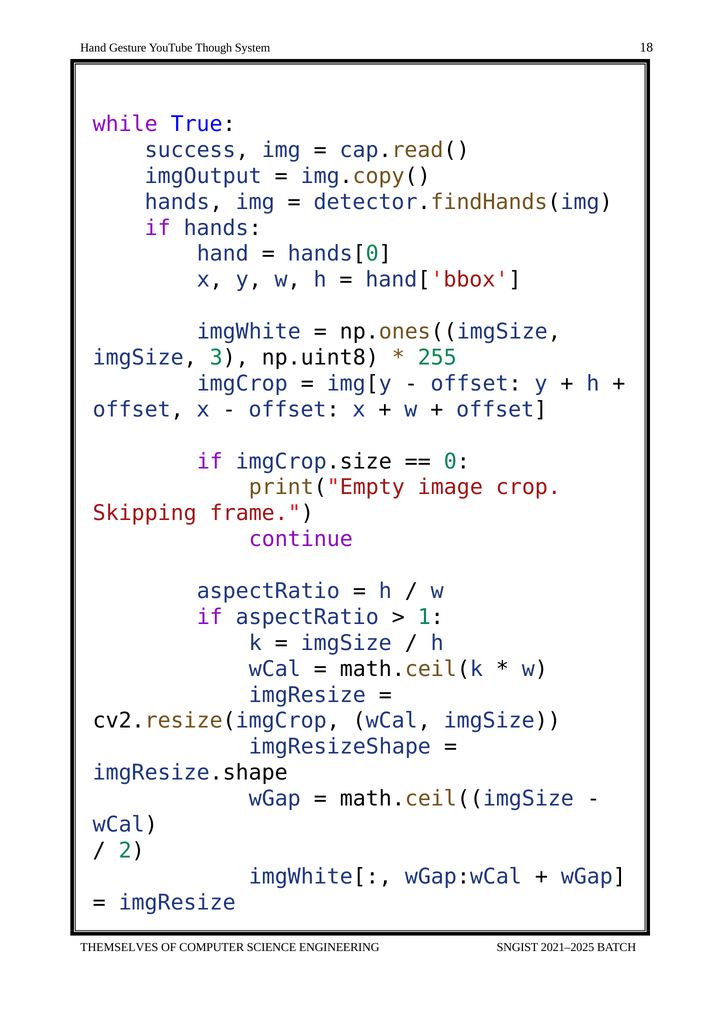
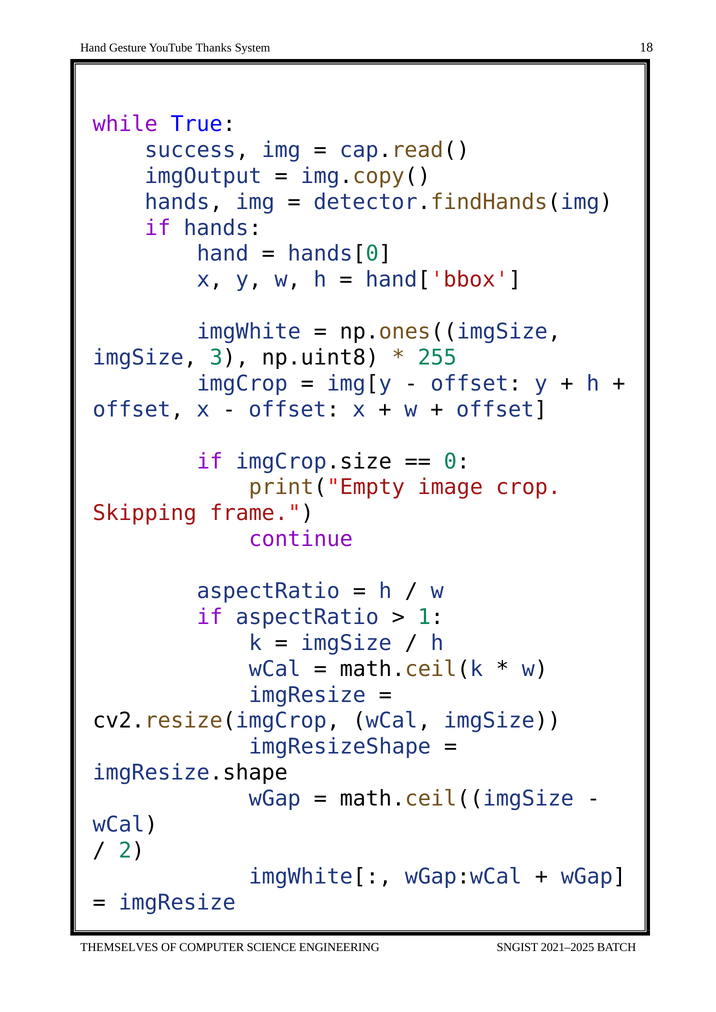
Though: Though -> Thanks (214, 48)
